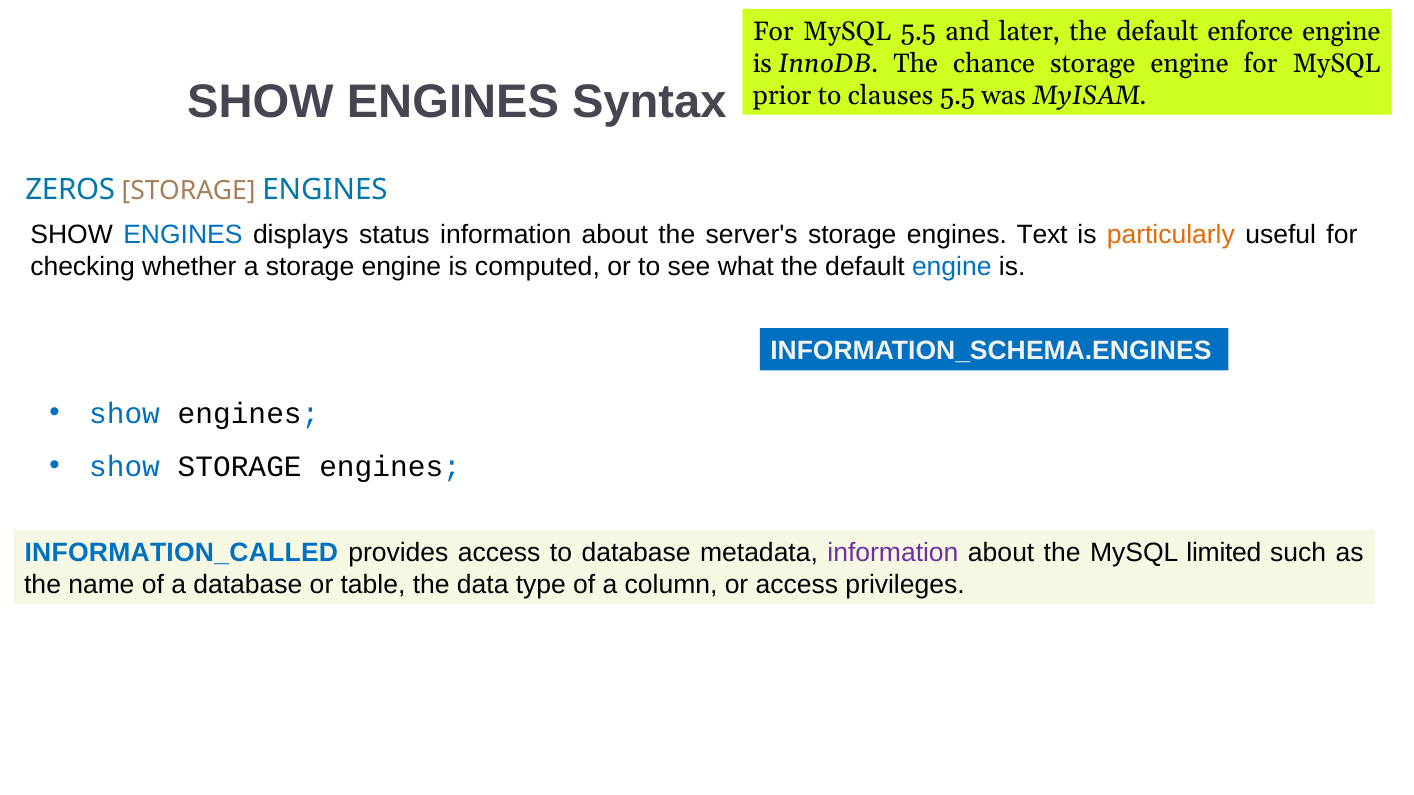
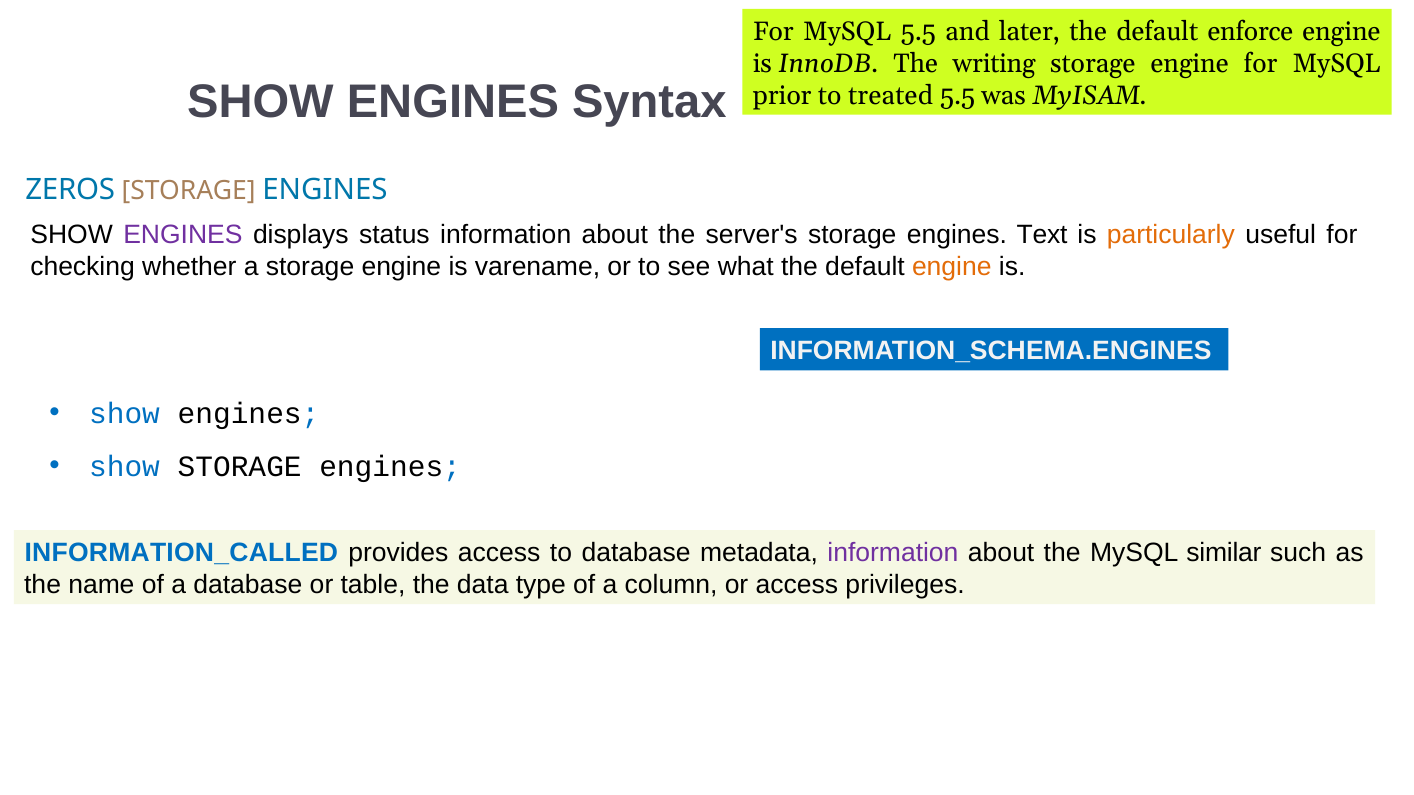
chance: chance -> writing (994, 64)
clauses: clauses -> treated (891, 95)
ENGINES colour: blue -> purple (183, 235)
computed: computed -> varename (538, 267)
engine colour: blue -> orange (952, 267)
limited: limited -> similar (1224, 553)
